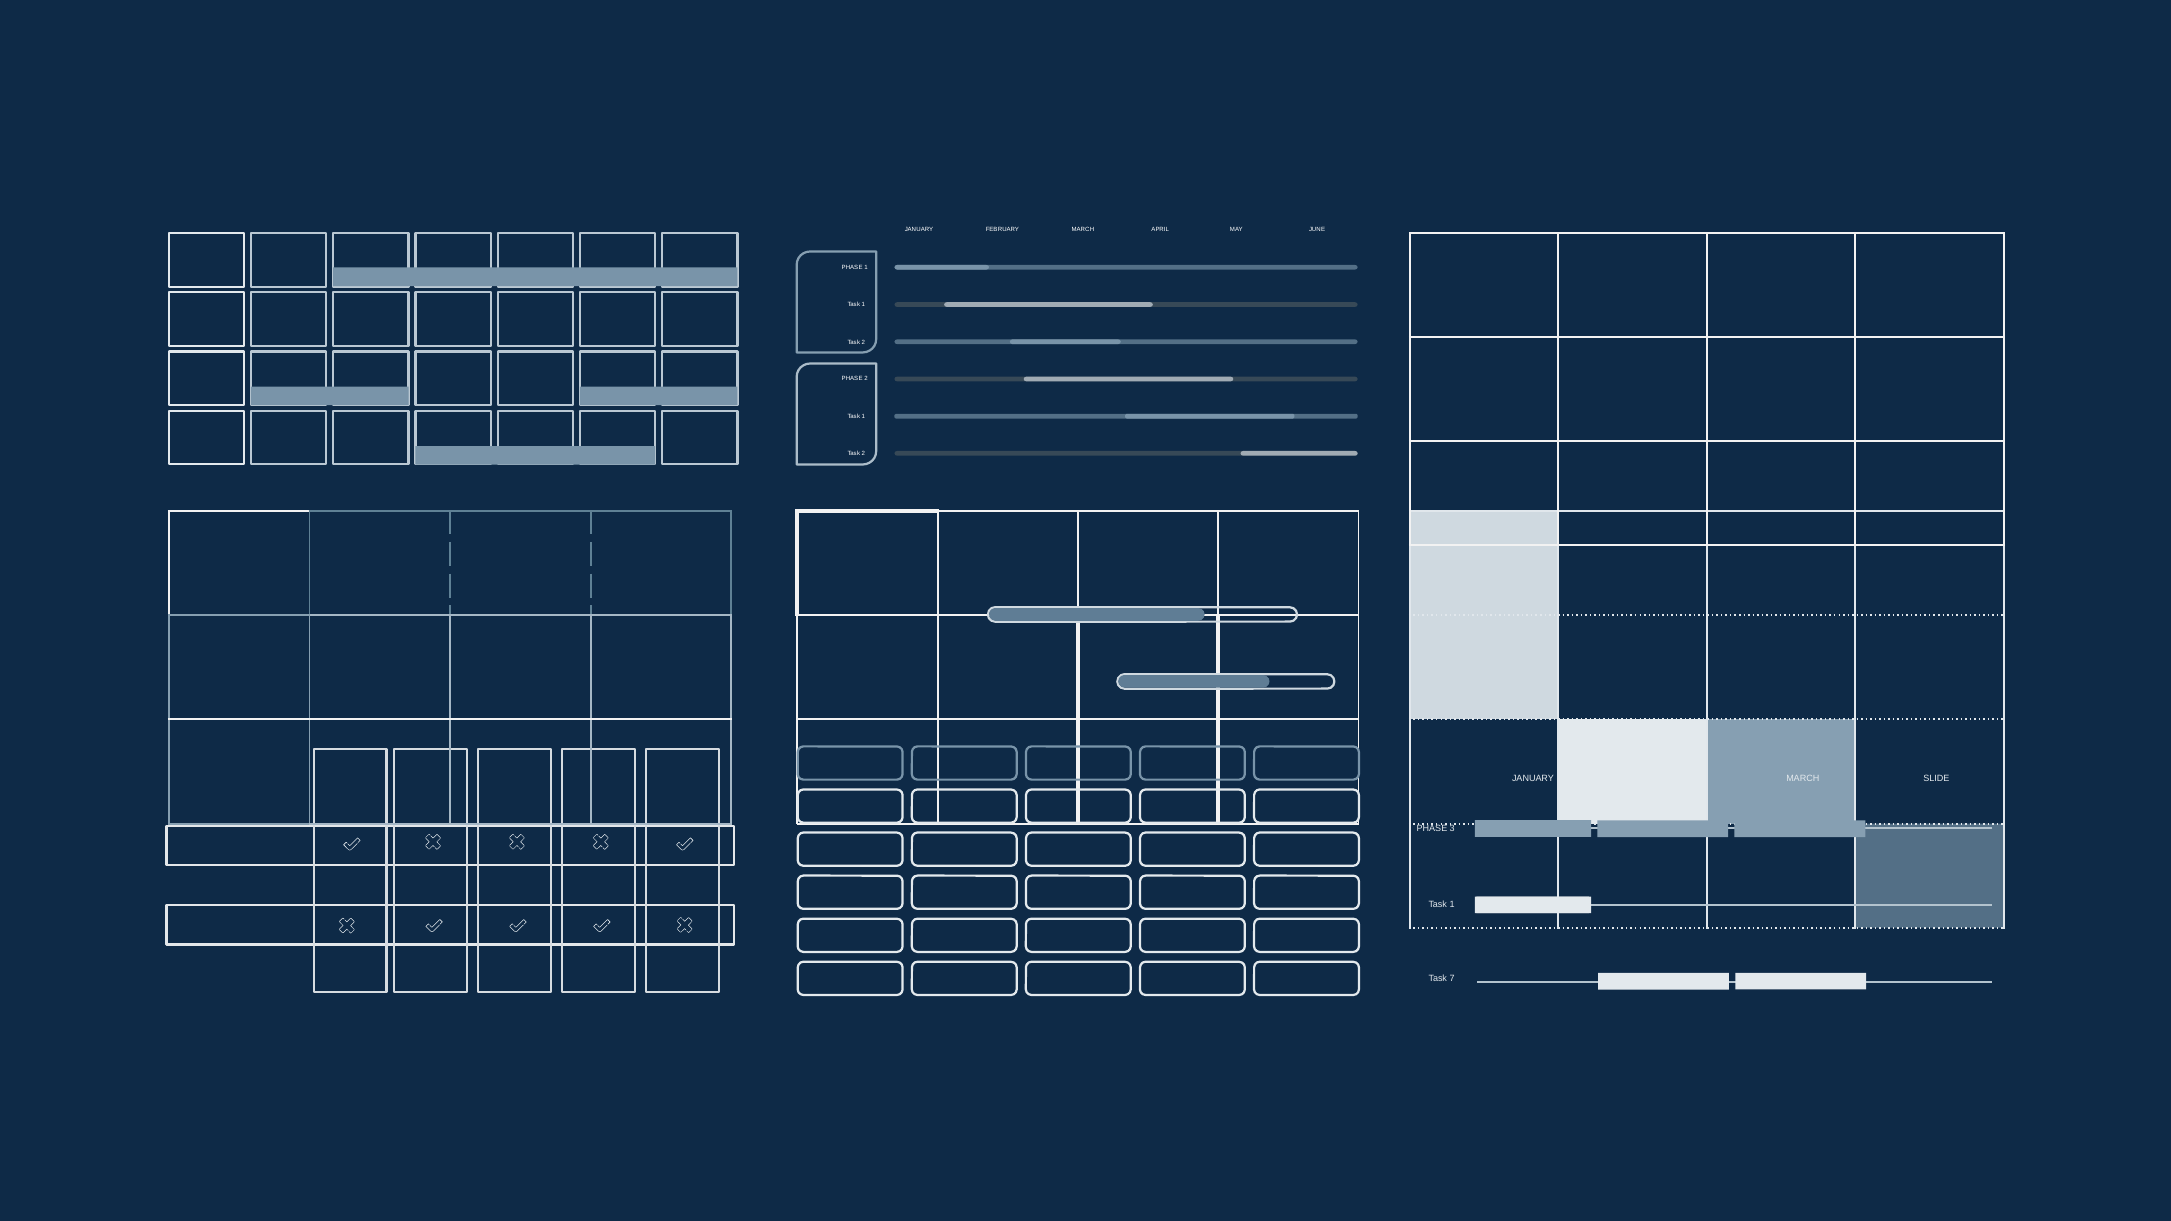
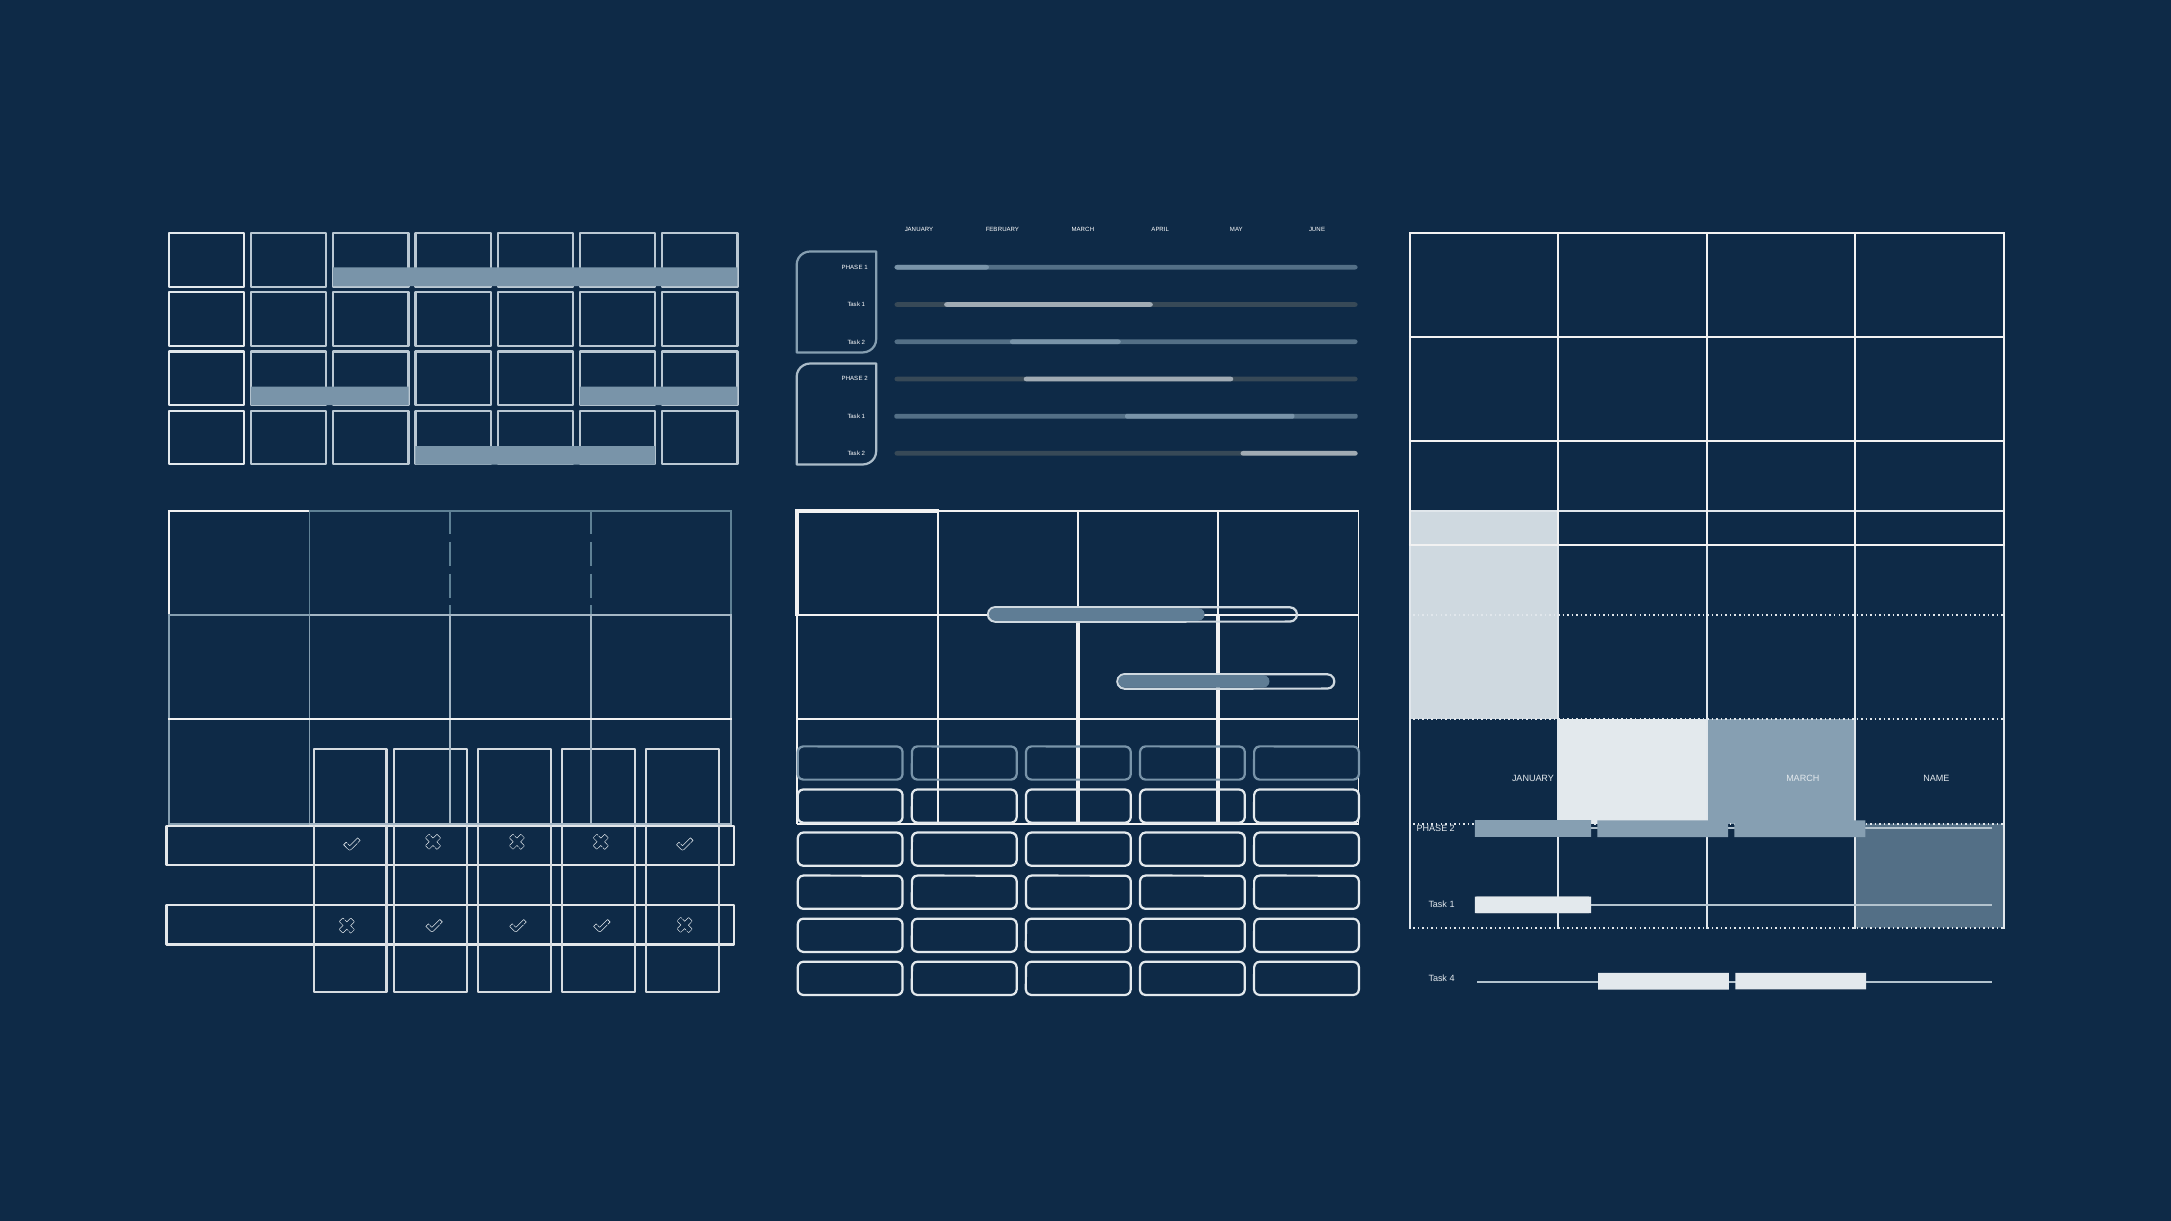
SLIDE: SLIDE -> NAME (1936, 779)
3: 3 -> 2 (1452, 829)
7: 7 -> 4 (1452, 979)
